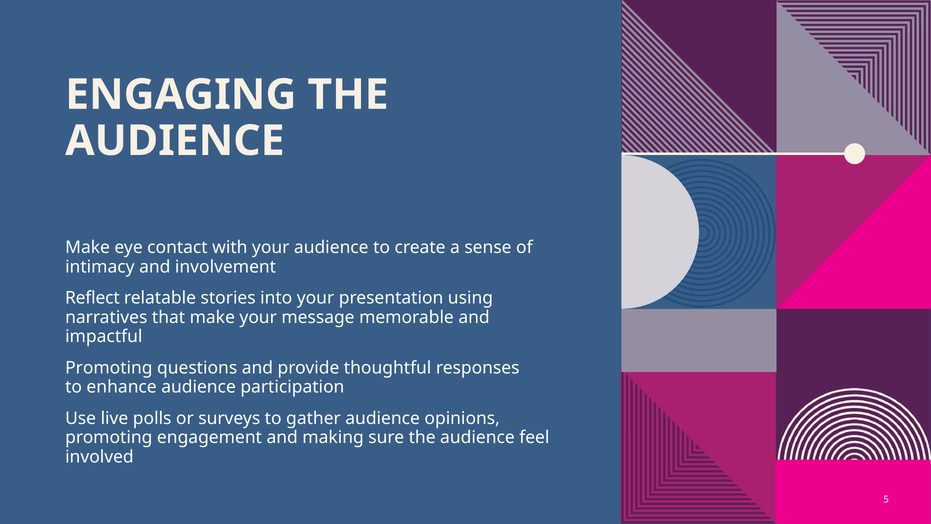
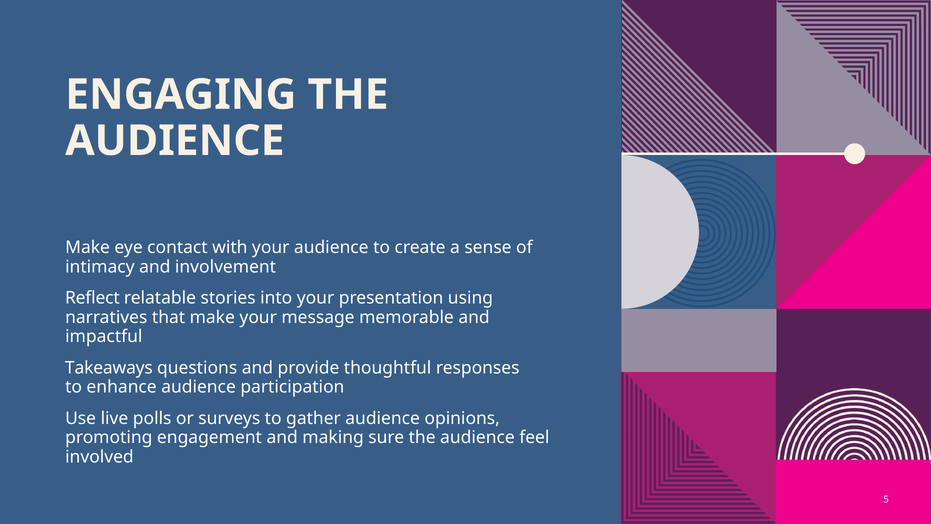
Promoting: Promoting -> Takeaways (109, 368)
